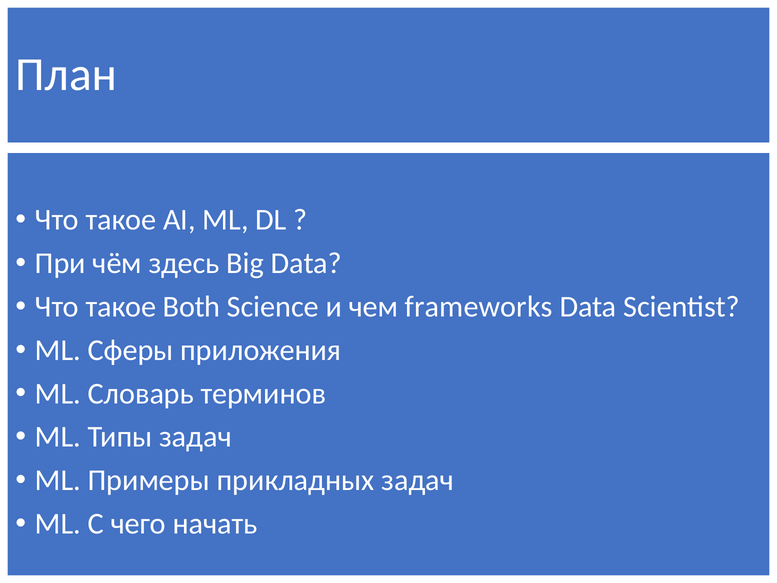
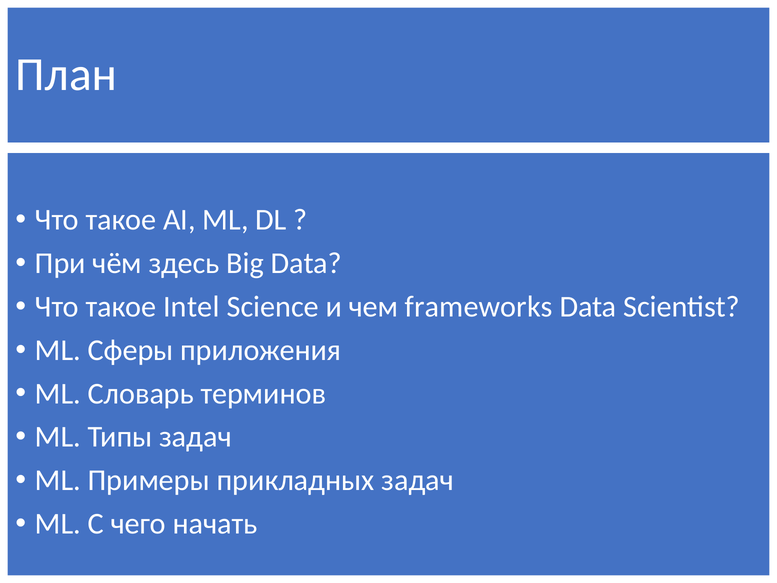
Both: Both -> Intel (191, 307)
